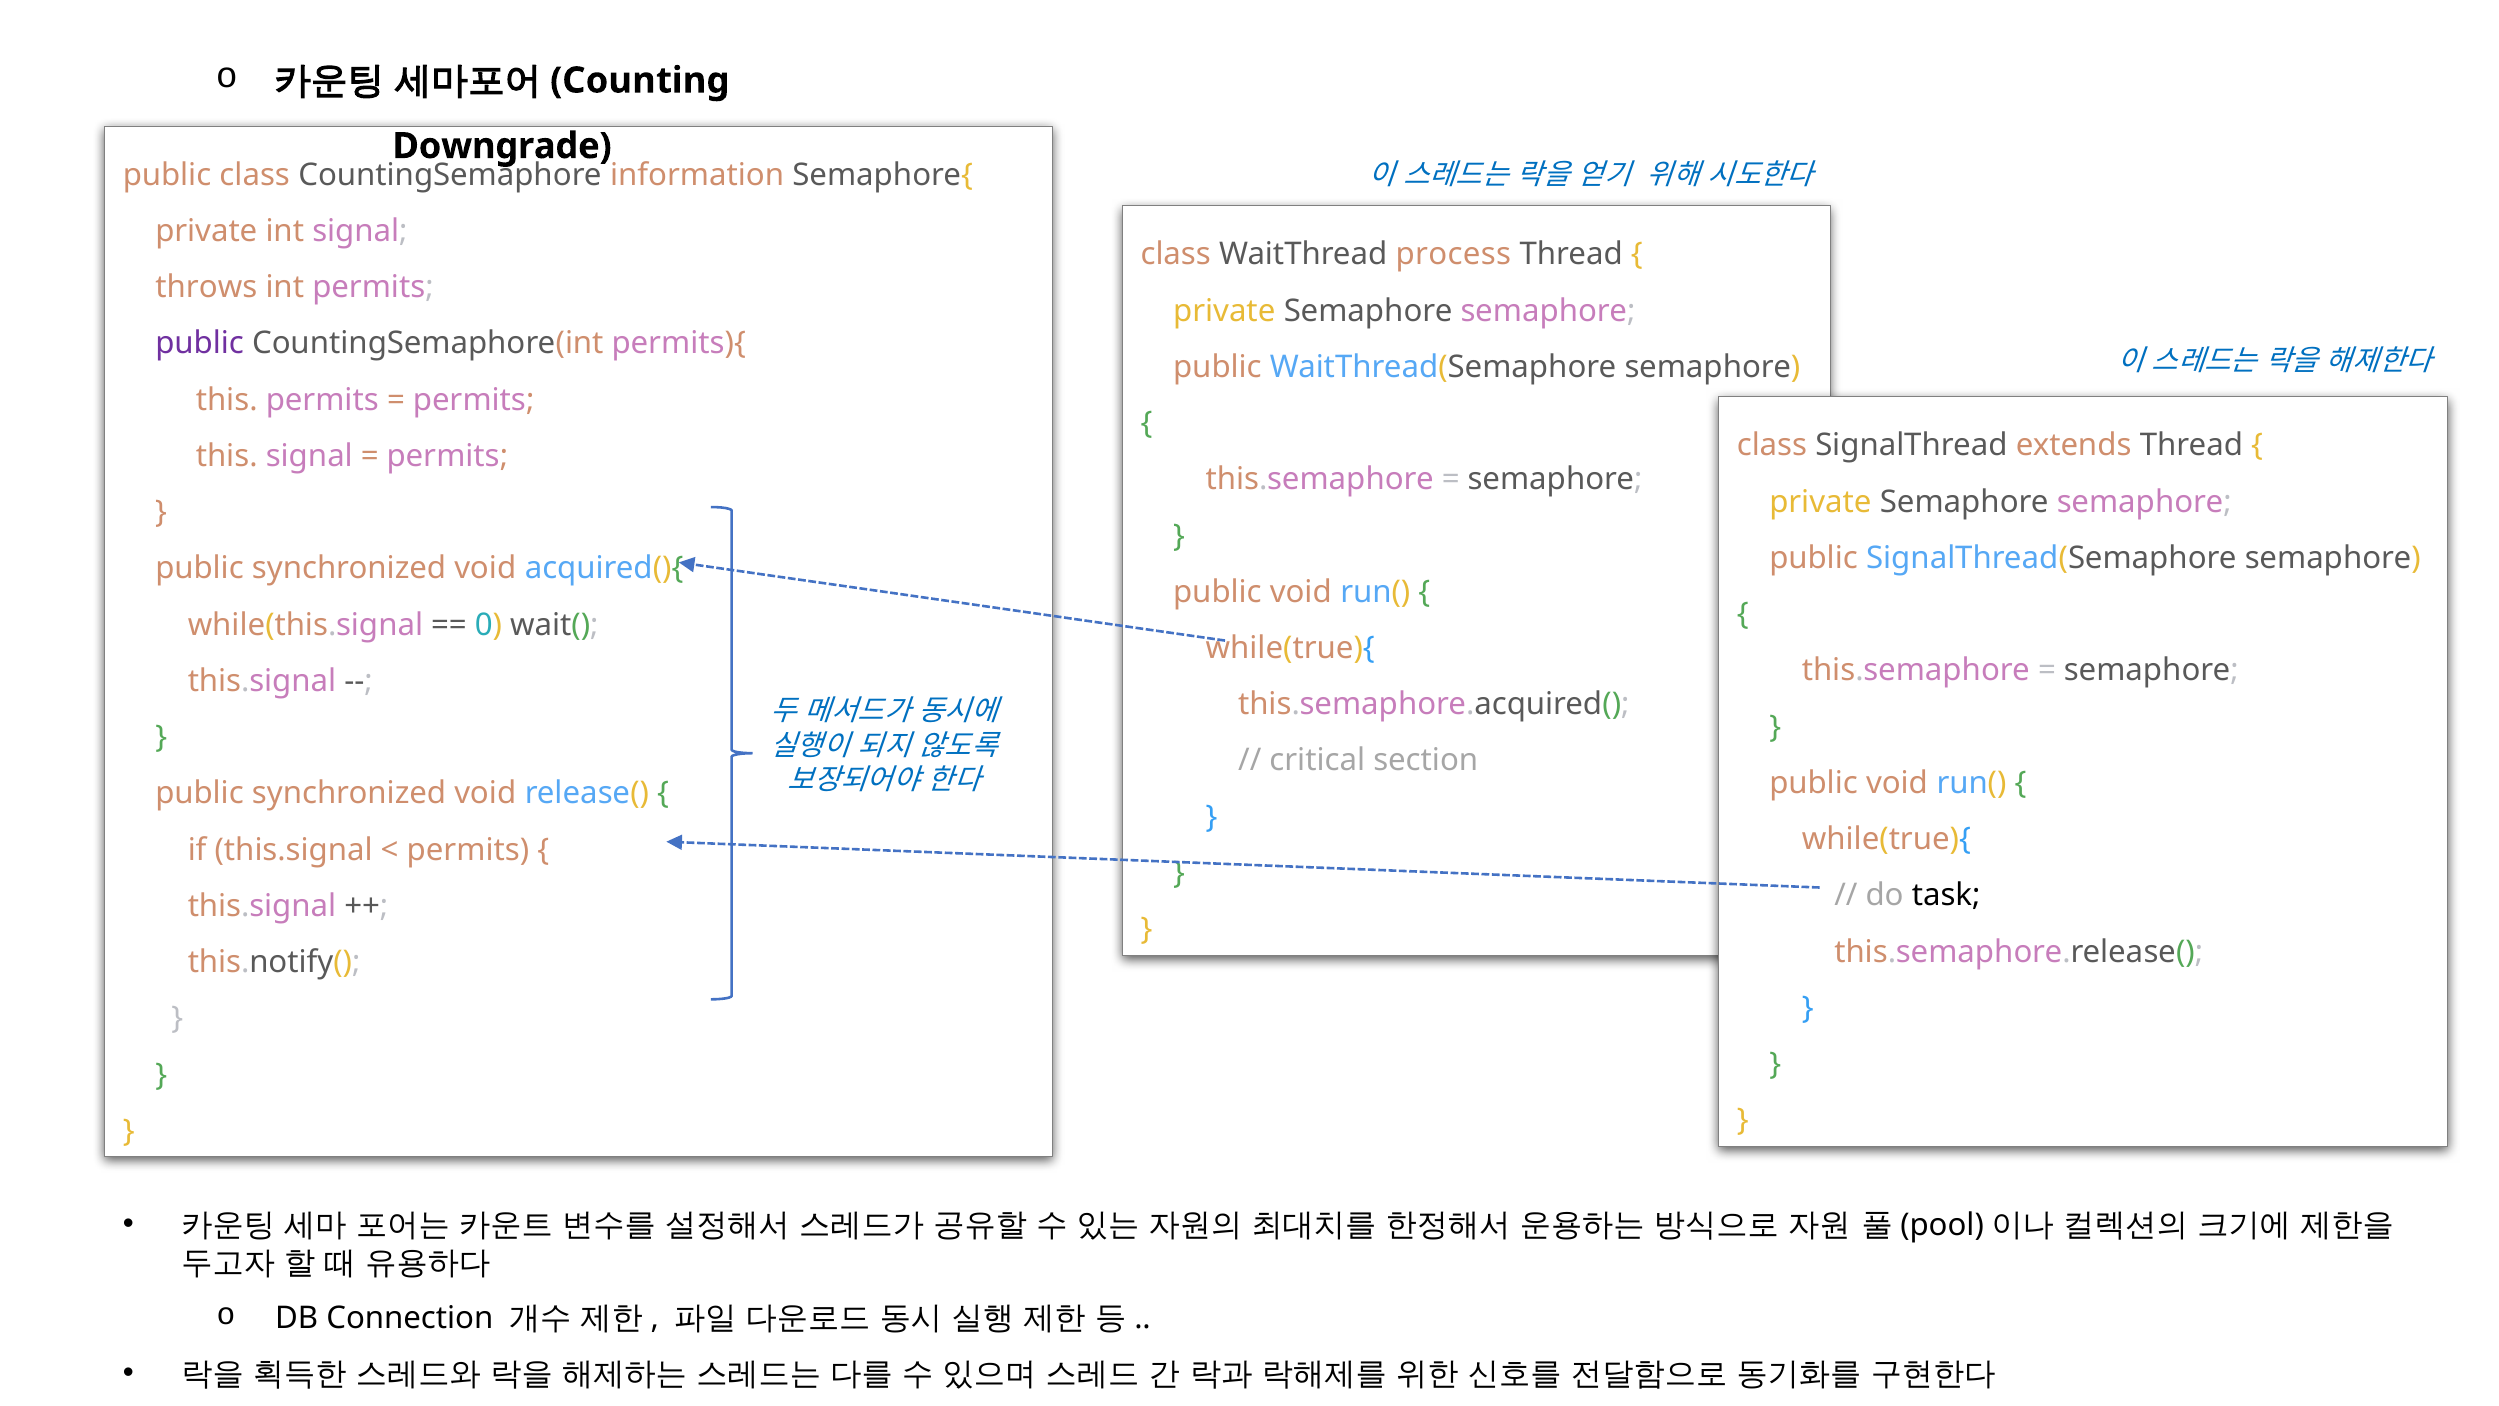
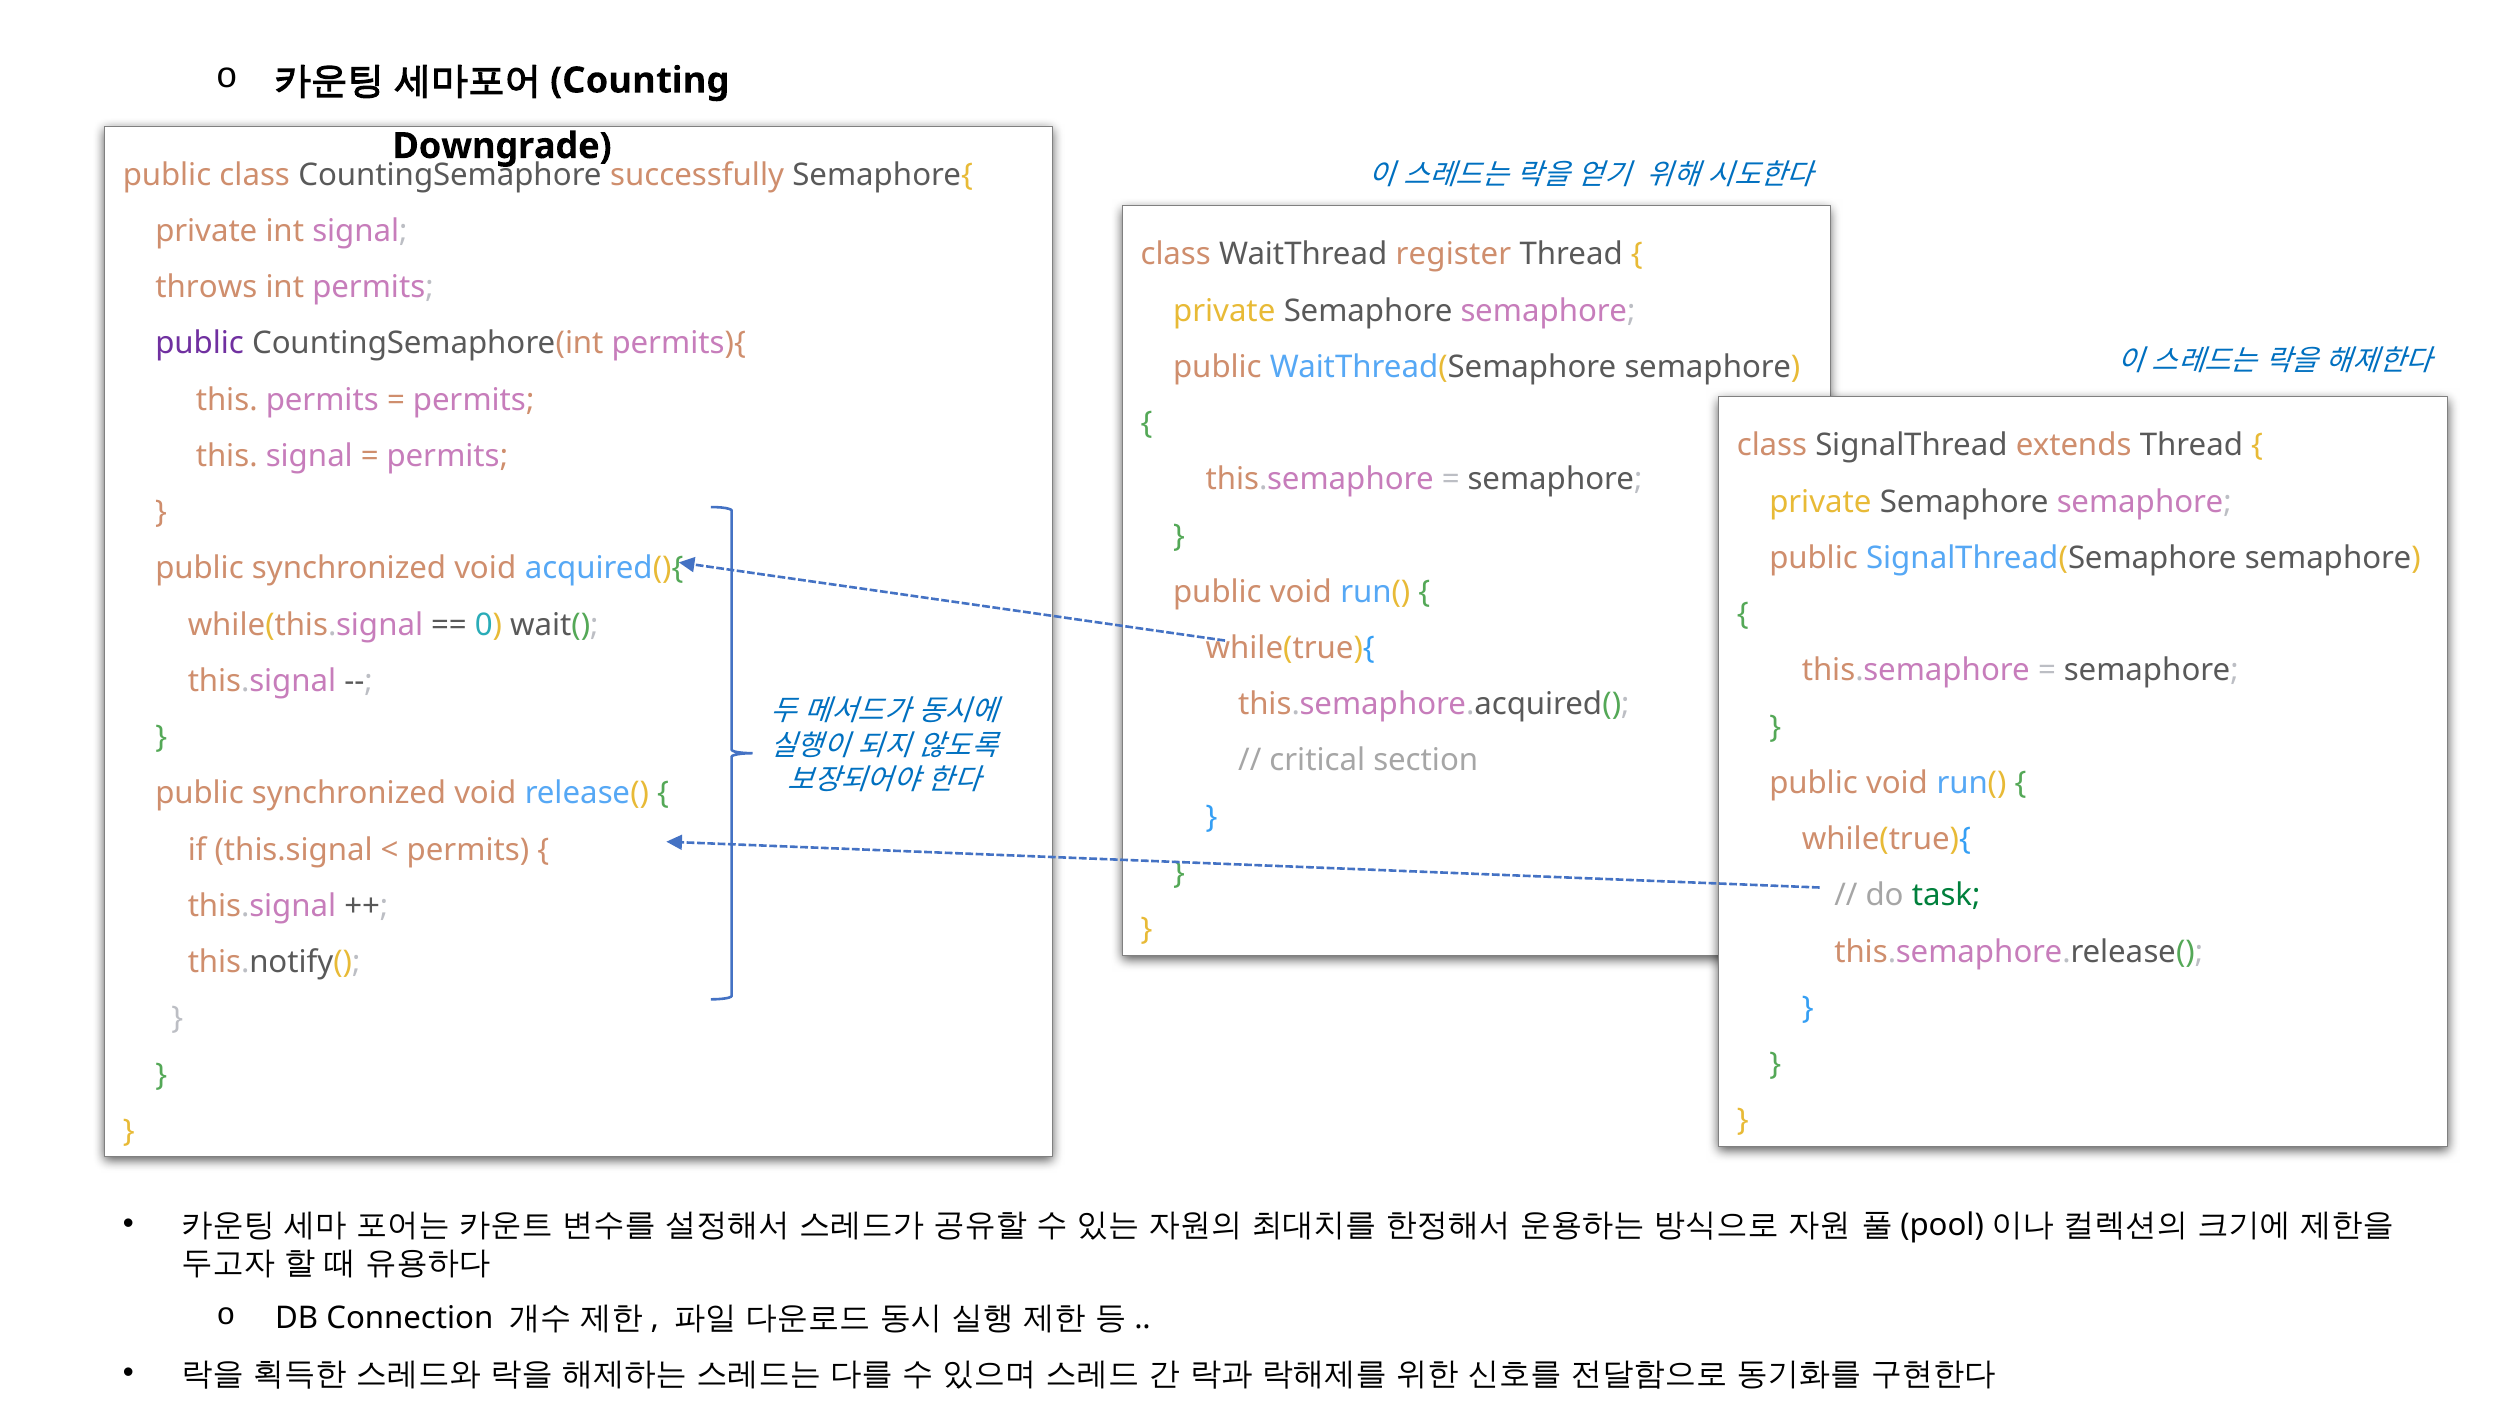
information: information -> successfully (697, 175)
process: process -> register (1453, 254)
task colour: black -> green (1946, 895)
